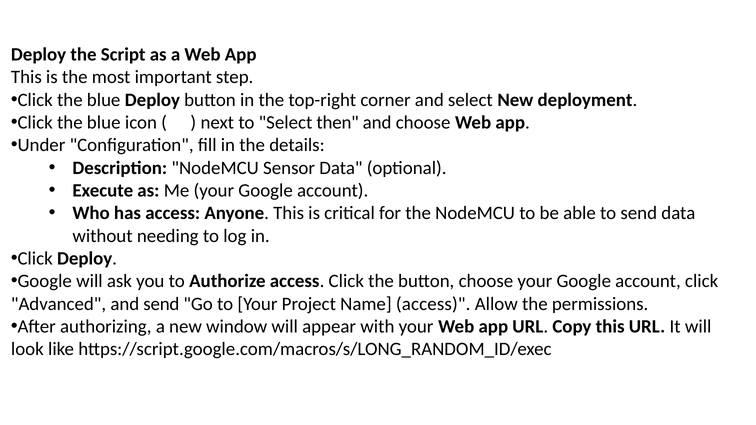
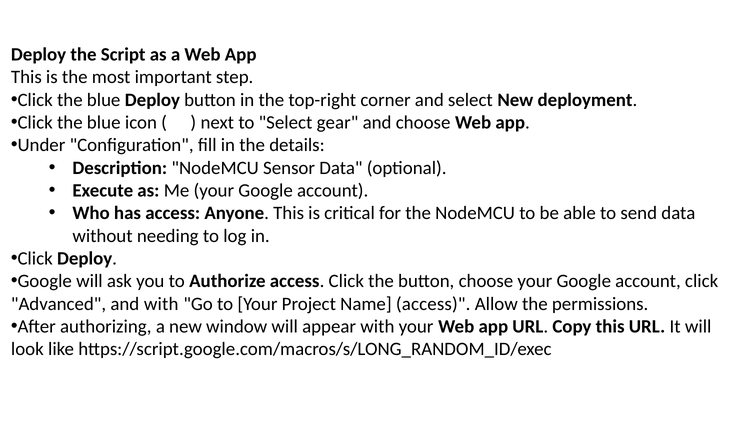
then: then -> gear (338, 123)
and send: send -> with (161, 304)
